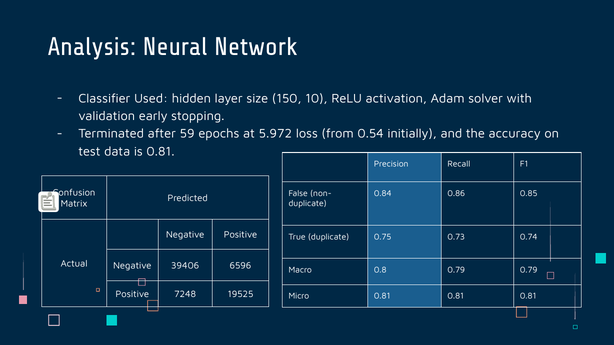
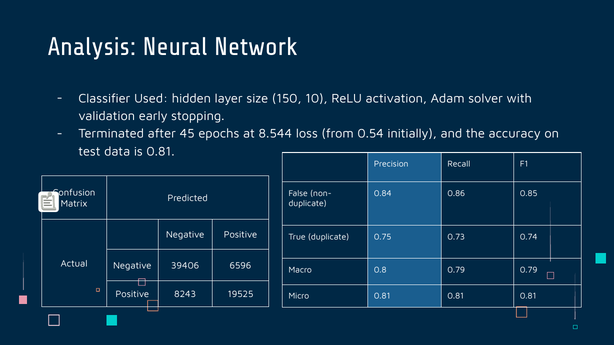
59: 59 -> 45 (187, 134)
5.972: 5.972 -> 8.544 (275, 134)
7248: 7248 -> 8243 (185, 295)
